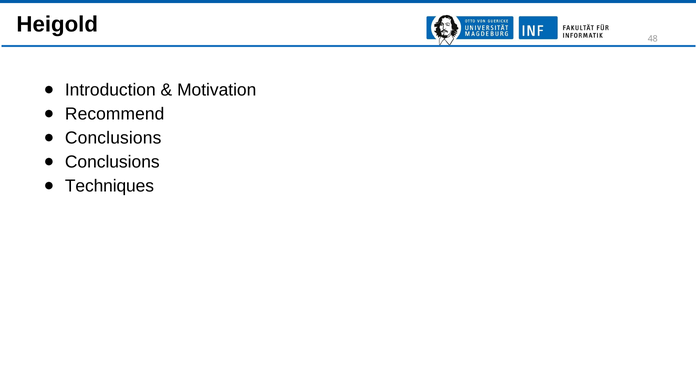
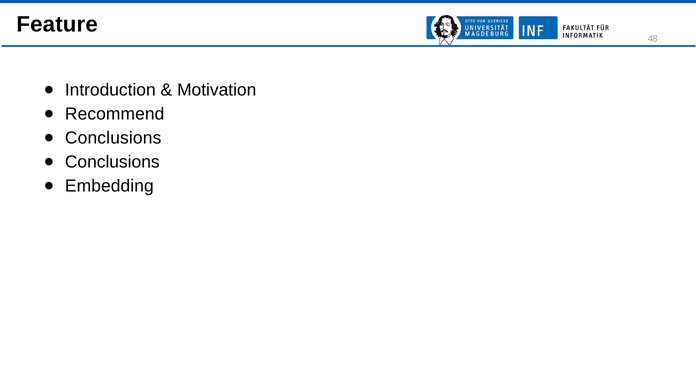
Heigold: Heigold -> Feature (57, 24)
Techniques: Techniques -> Embedding (109, 186)
